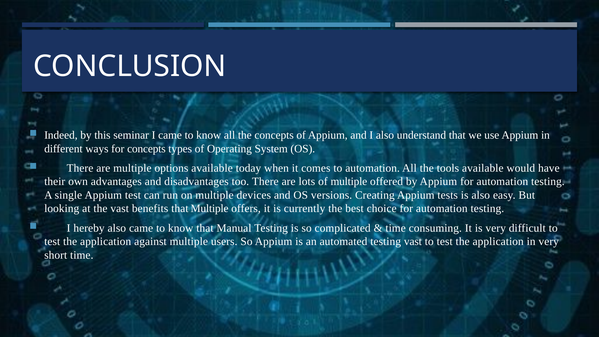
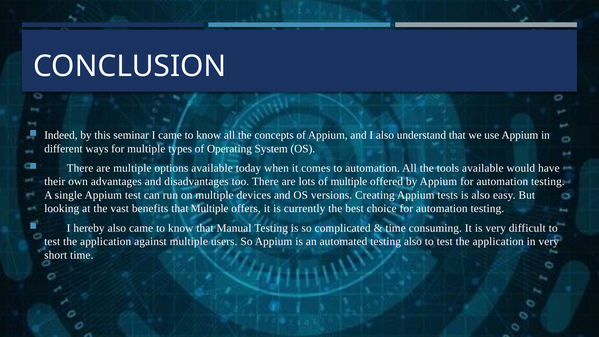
for concepts: concepts -> multiple (146, 149)
testing vast: vast -> also (413, 241)
